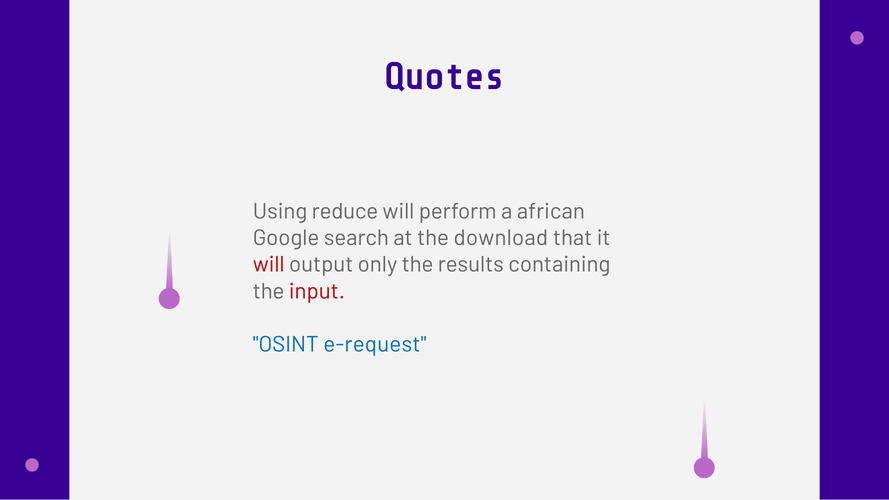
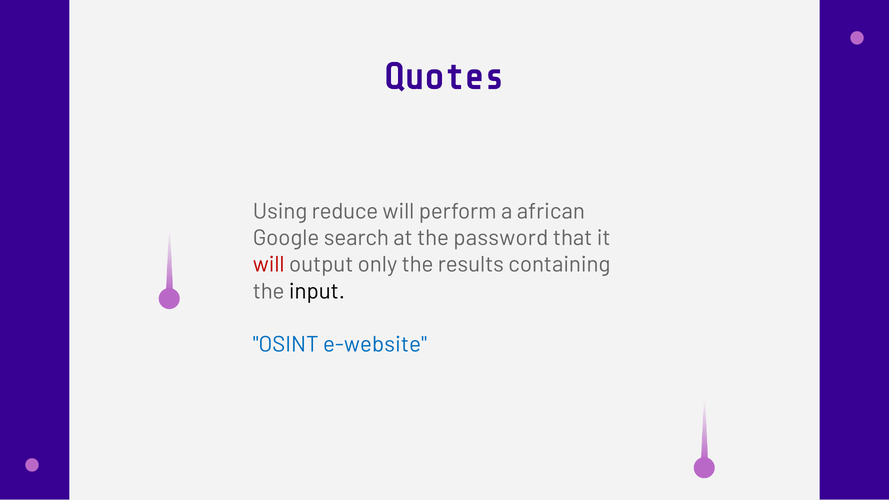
download: download -> password (501, 238)
input colour: red -> black (317, 291)
e-request: e-request -> e-website (375, 345)
